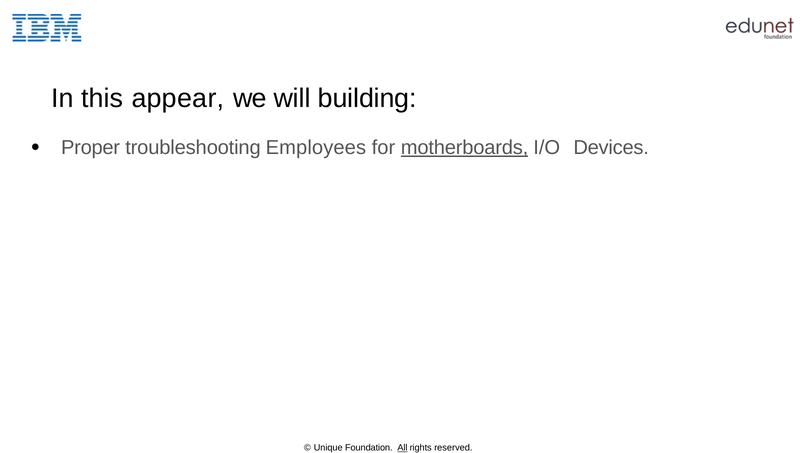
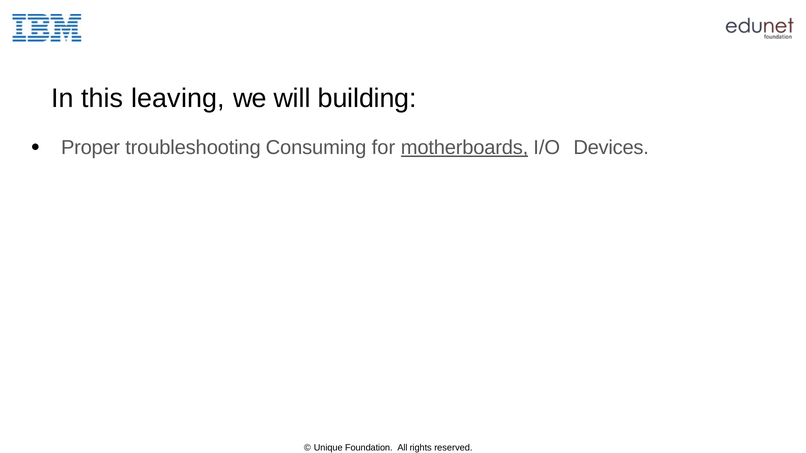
appear: appear -> leaving (178, 99)
Employees: Employees -> Consuming (316, 148)
All underline: present -> none (402, 448)
